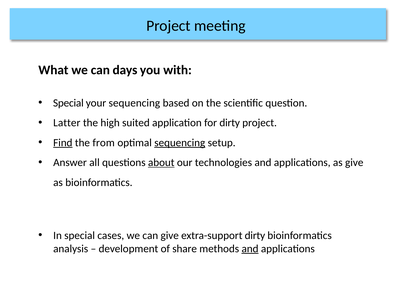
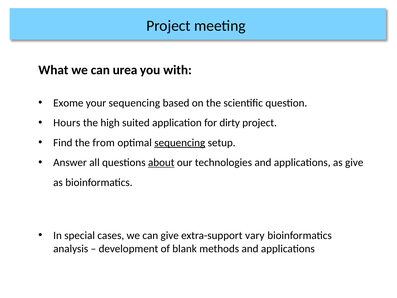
days: days -> urea (125, 70)
Special: Special -> Exome (68, 103)
Latter: Latter -> Hours (67, 123)
Find underline: present -> none (63, 143)
extra-support dirty: dirty -> vary (255, 235)
share: share -> blank (185, 248)
and underline: present -> none (250, 248)
